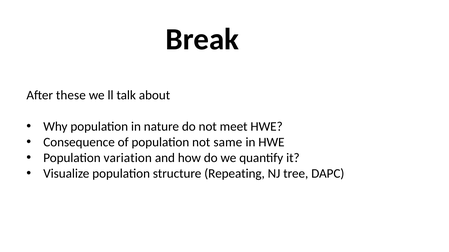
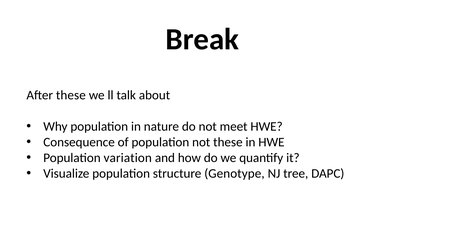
not same: same -> these (228, 143)
Repeating: Repeating -> Genotype (234, 174)
